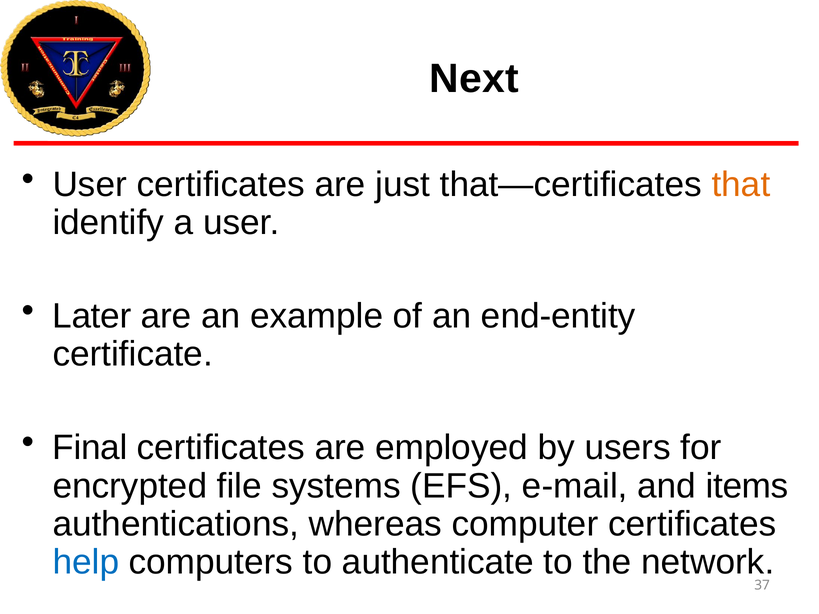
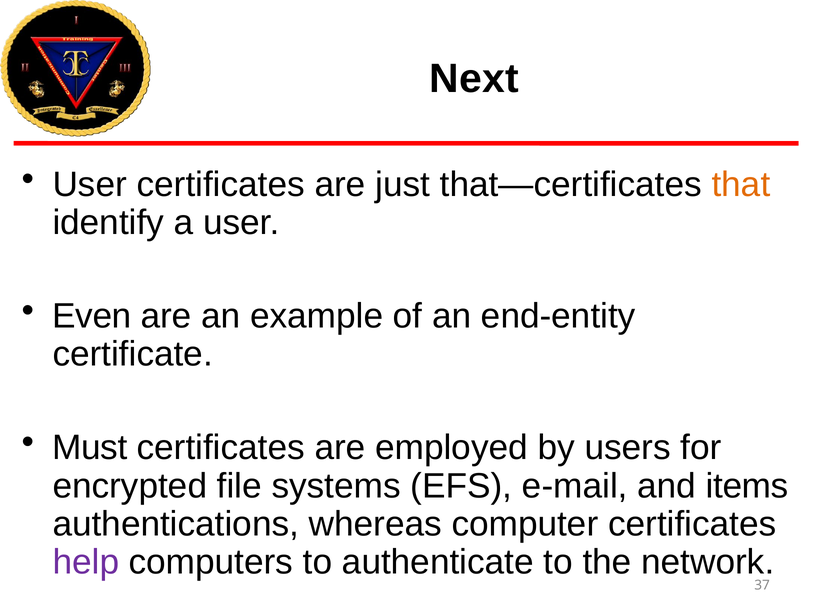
Later: Later -> Even (92, 316)
Final: Final -> Must (90, 448)
help colour: blue -> purple (86, 562)
